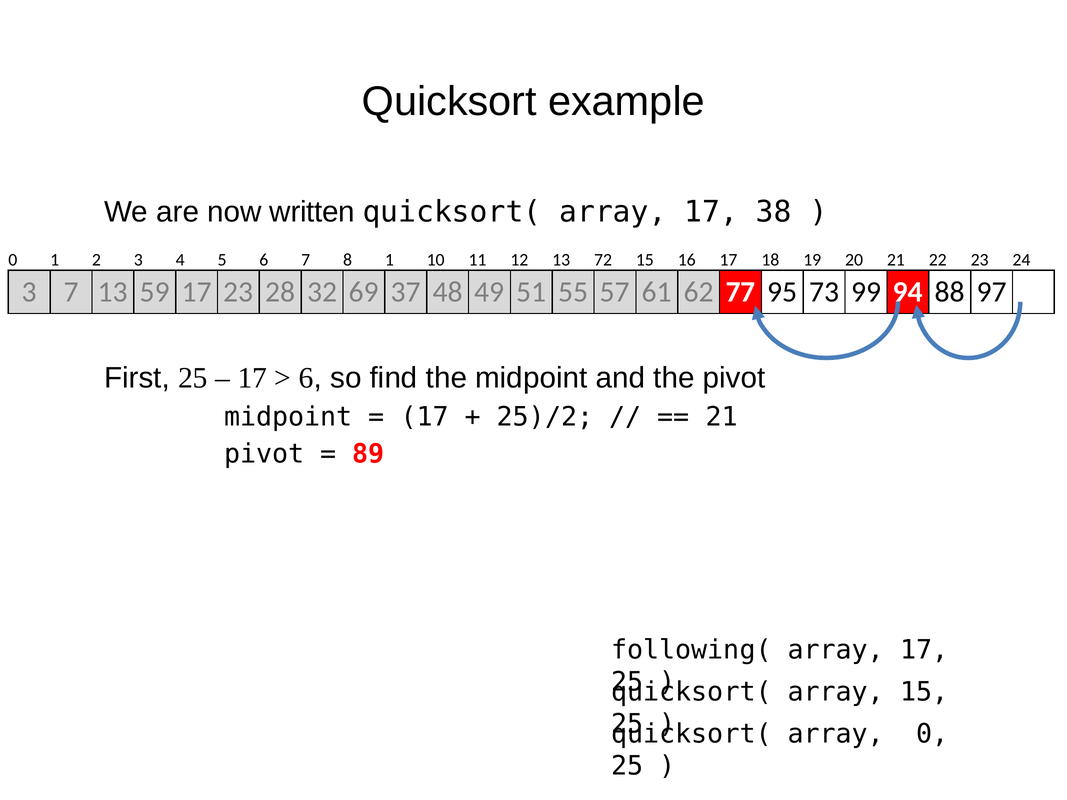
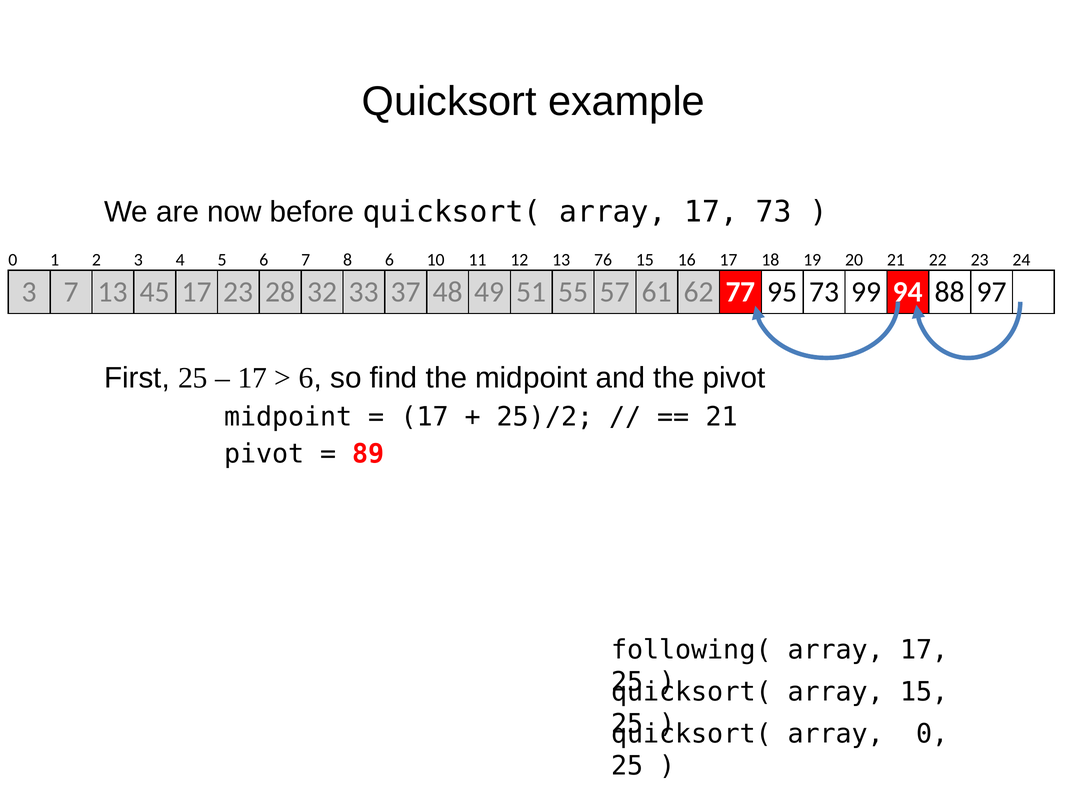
written: written -> before (312, 212)
17 38: 38 -> 73 (774, 212)
8 1: 1 -> 6 (389, 260)
72: 72 -> 76 (603, 260)
59: 59 -> 45 (155, 292)
69: 69 -> 33 (364, 292)
